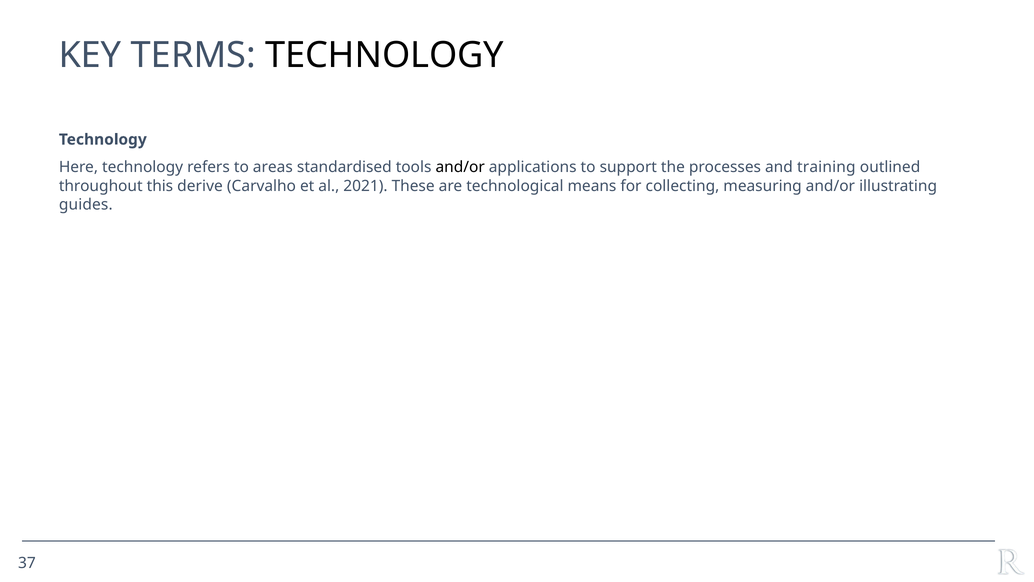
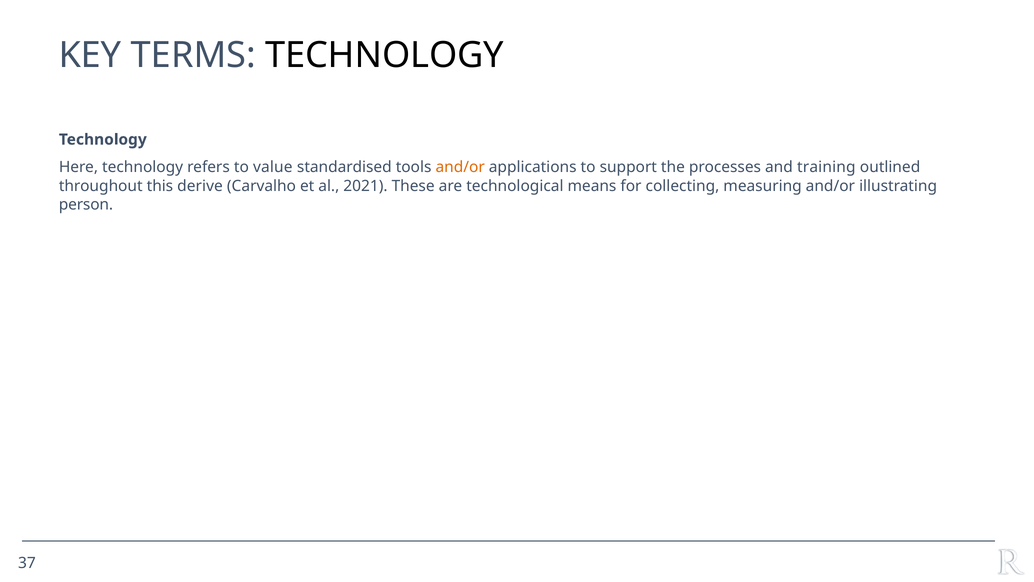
areas: areas -> value (273, 167)
and/or colour: black -> orange (460, 167)
guides: guides -> person (86, 204)
